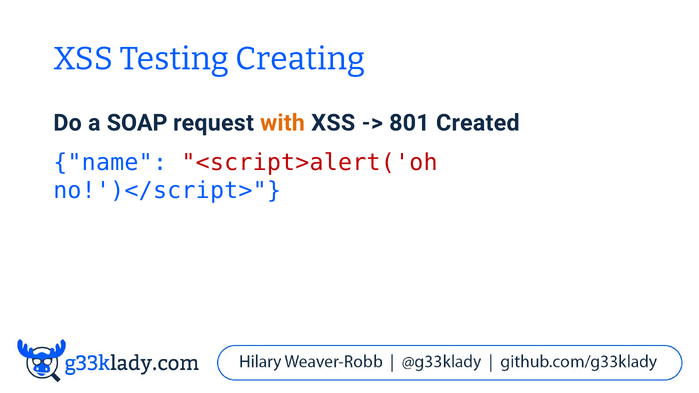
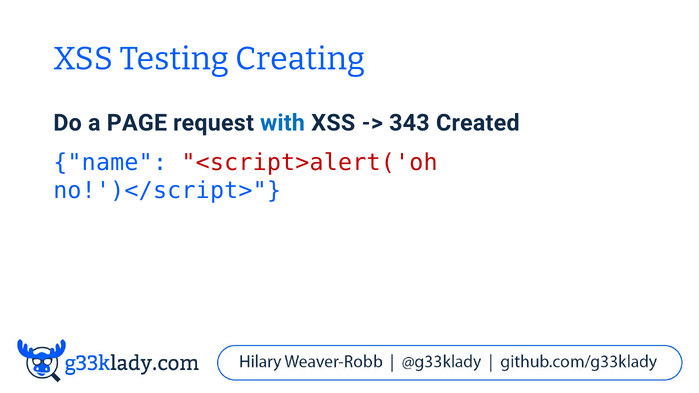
SOAP: SOAP -> PAGE (137, 123)
with colour: orange -> blue (282, 123)
801: 801 -> 343 (409, 123)
